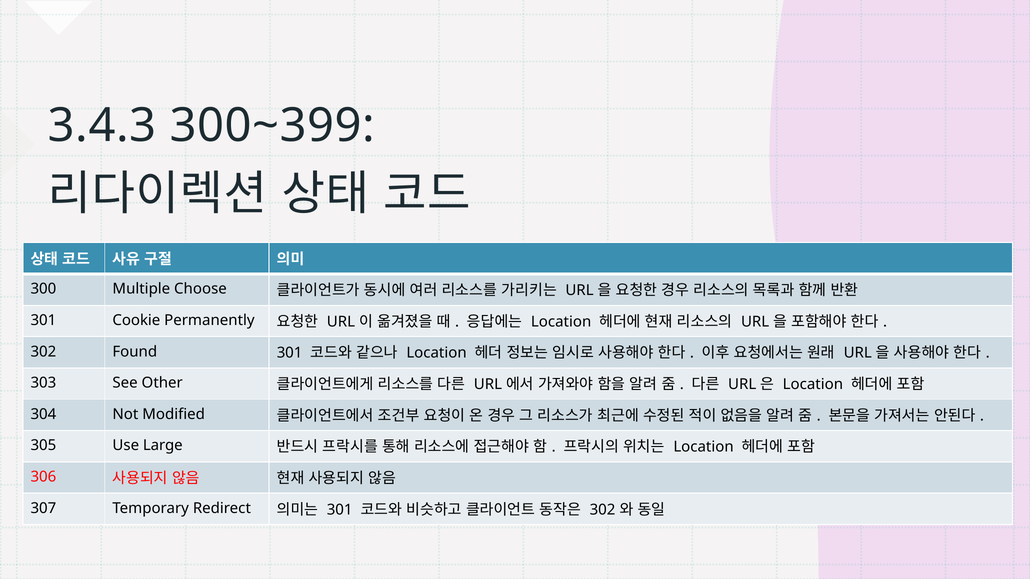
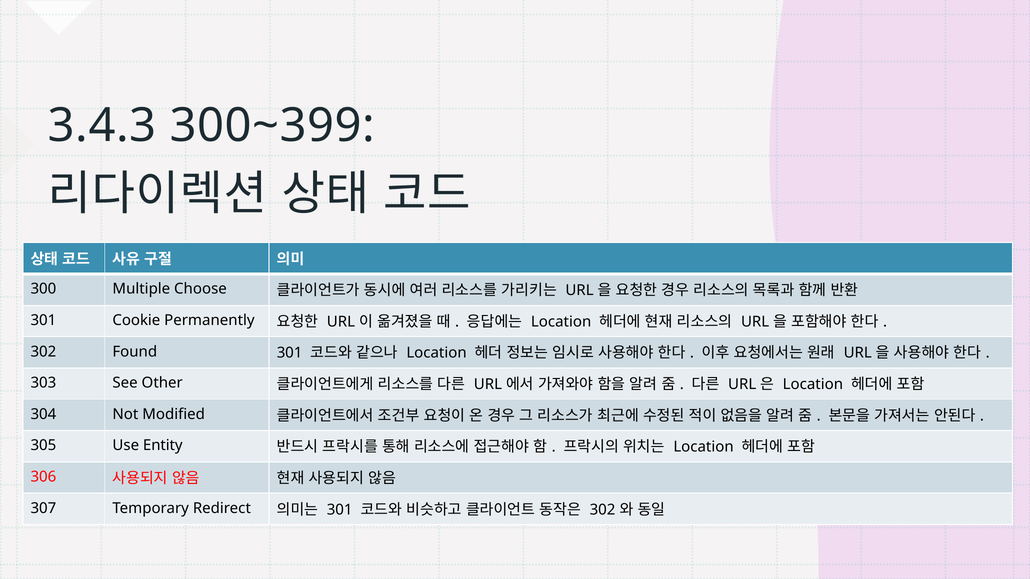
Large: Large -> Entity (163, 446)
